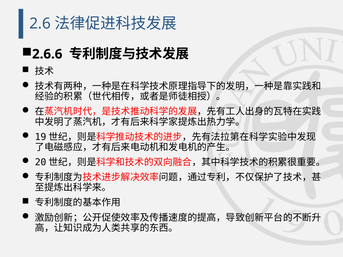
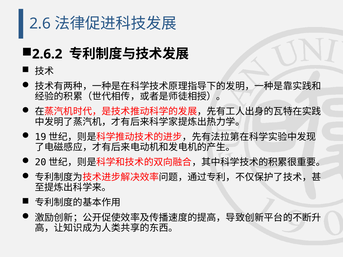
2.6.6: 2.6.6 -> 2.6.2 (47, 54)
